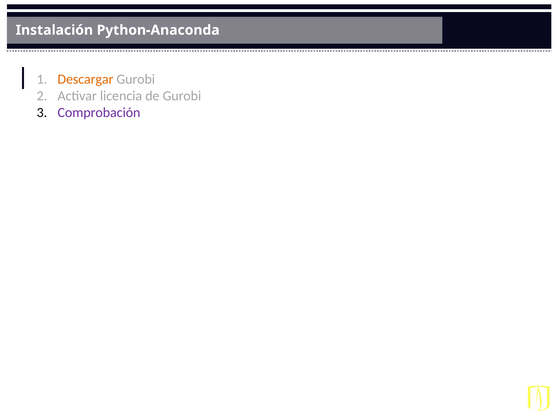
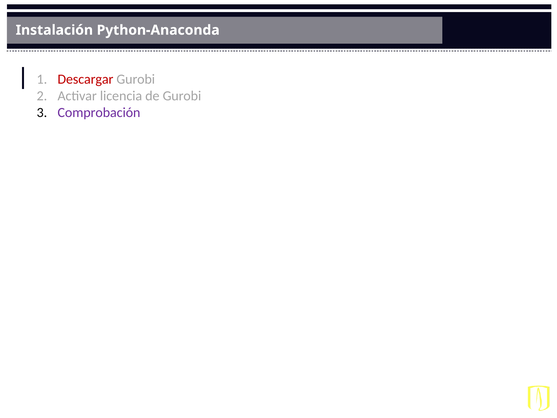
Descargar colour: orange -> red (85, 79)
